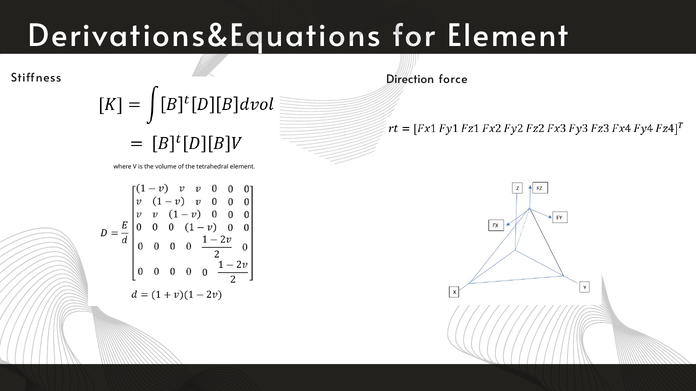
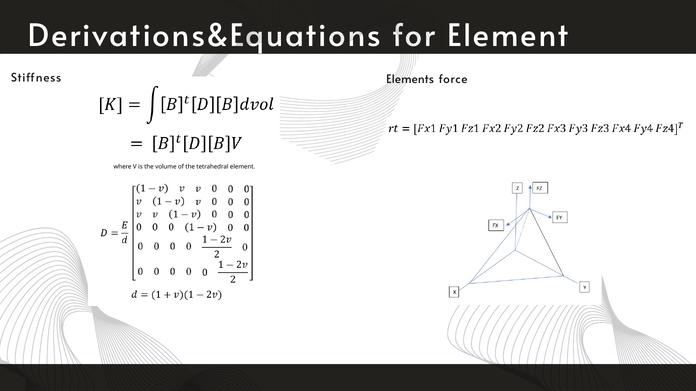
Direction: Direction -> Elements (410, 79)
